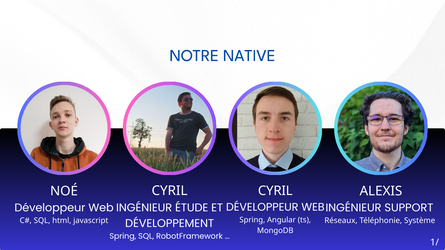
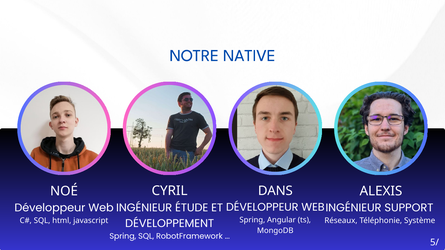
CYRIL: CYRIL -> DANS (275, 191)
1/: 1/ -> 5/ (435, 243)
